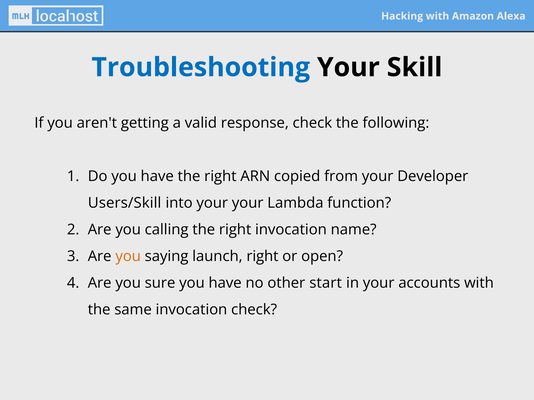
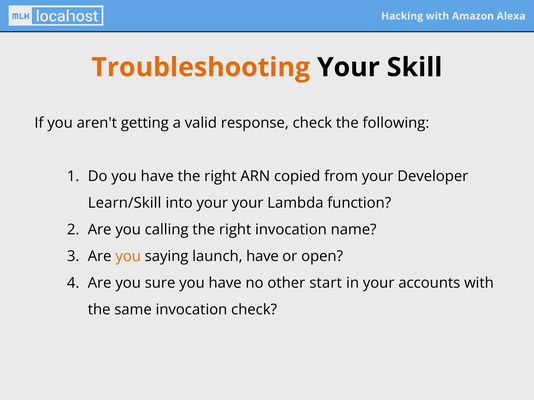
Troubleshooting colour: blue -> orange (201, 67)
Users/Skill: Users/Skill -> Learn/Skill (125, 203)
launch right: right -> have (263, 257)
